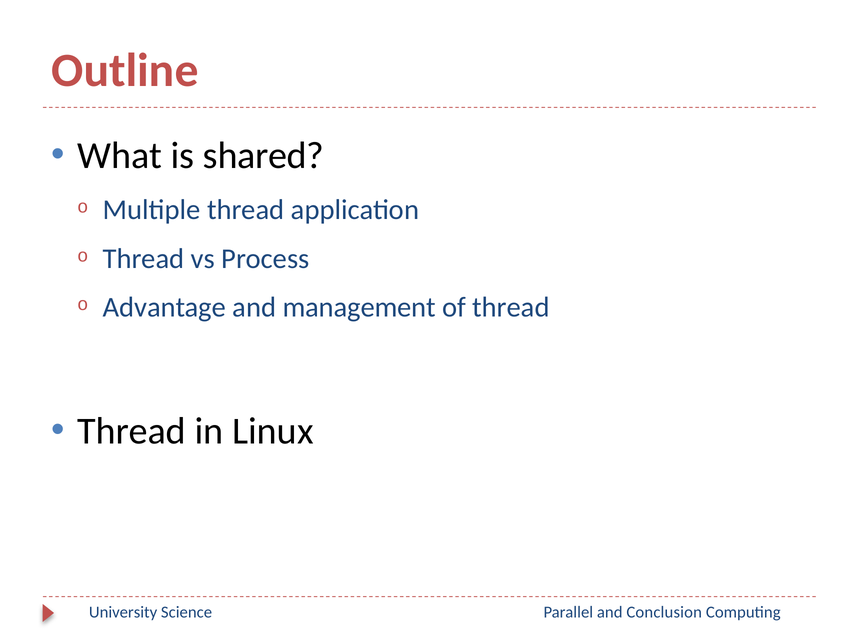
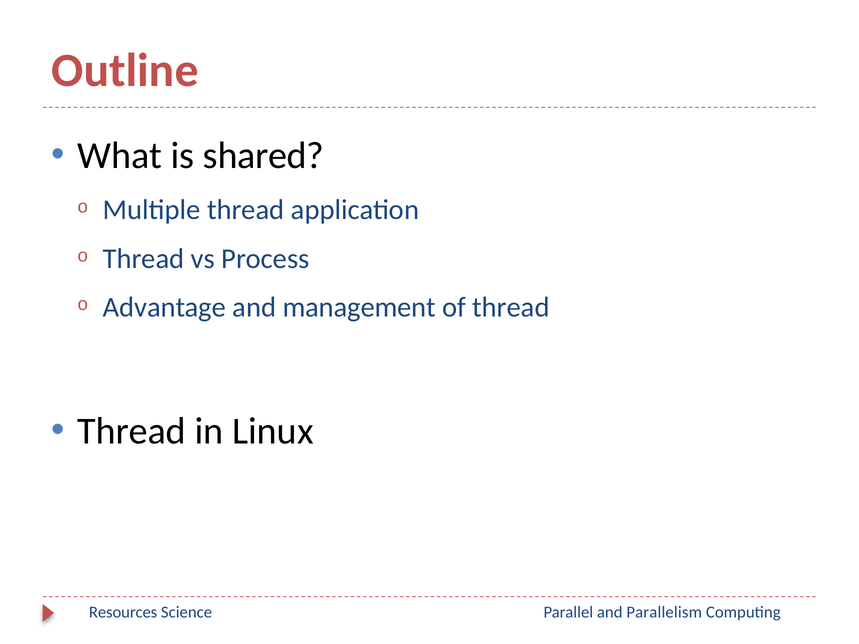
University: University -> Resources (123, 613)
Conclusion: Conclusion -> Parallelism (664, 613)
